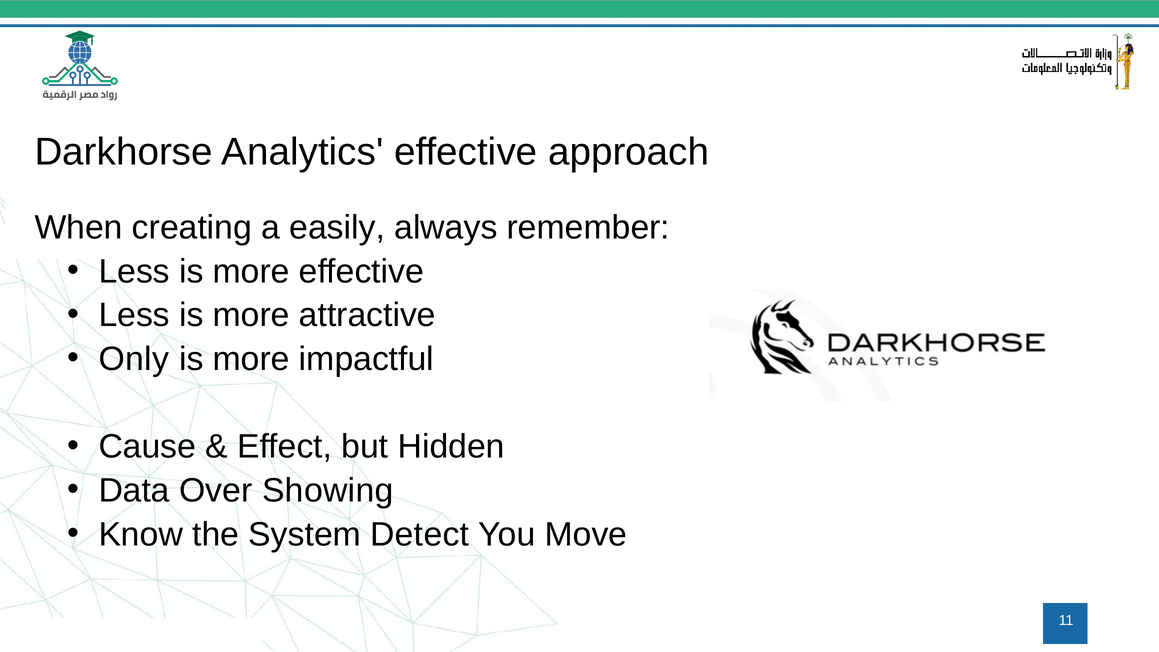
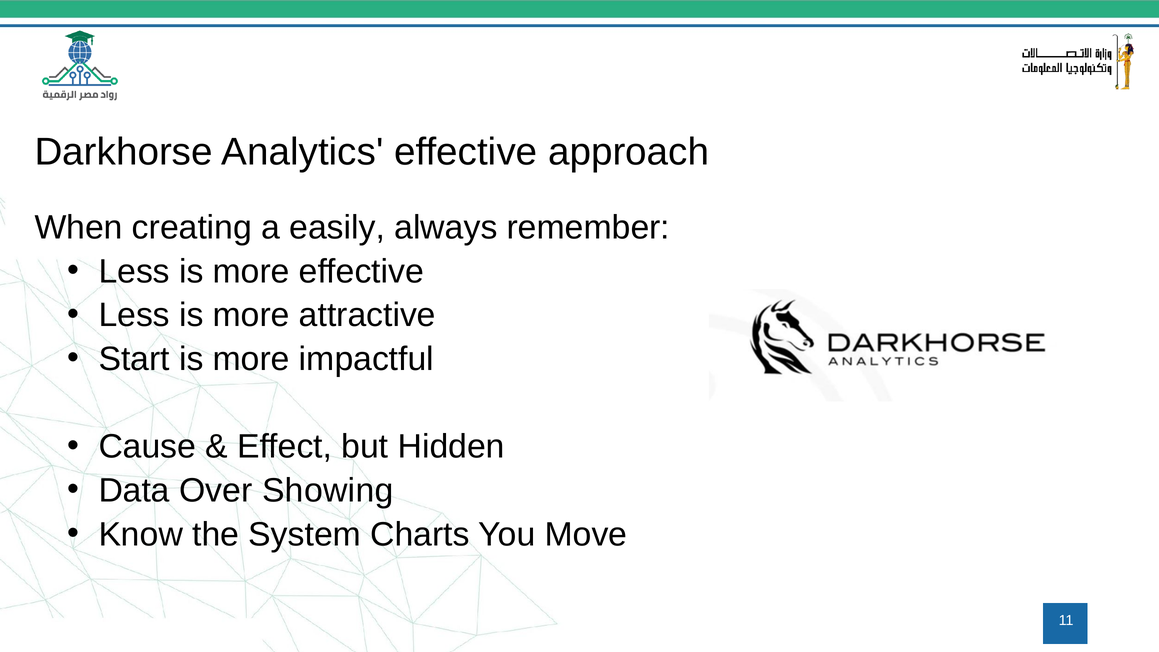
Only: Only -> Start (134, 359)
Detect: Detect -> Charts (420, 534)
